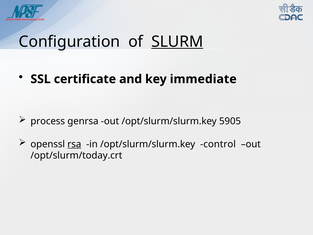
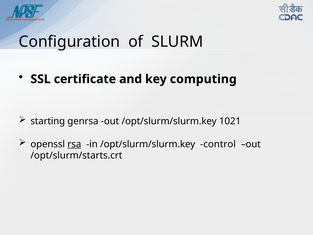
SLURM underline: present -> none (177, 42)
immediate: immediate -> computing (203, 79)
process: process -> starting (48, 121)
5905: 5905 -> 1021 (230, 121)
/opt/slurm/today.crt: /opt/slurm/today.crt -> /opt/slurm/starts.crt (76, 155)
